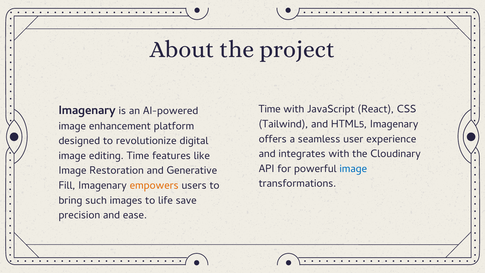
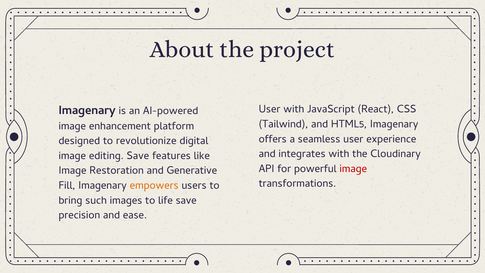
Time: Time -> User (270, 109)
editing Time: Time -> Save (138, 155)
image colour: blue -> red (353, 168)
